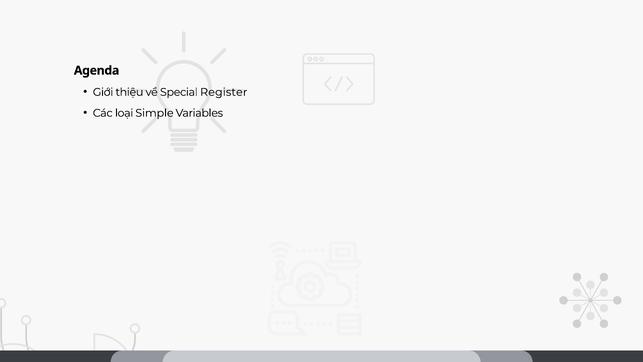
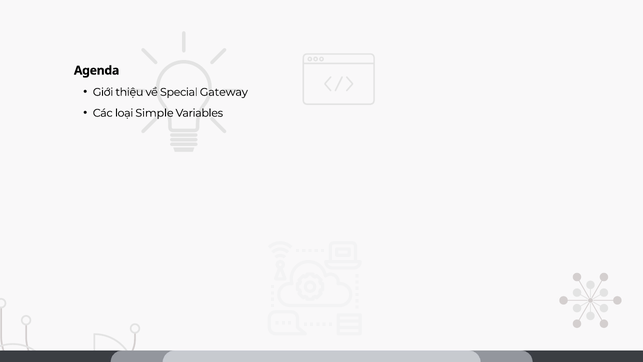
Register: Register -> Gateway (224, 92)
